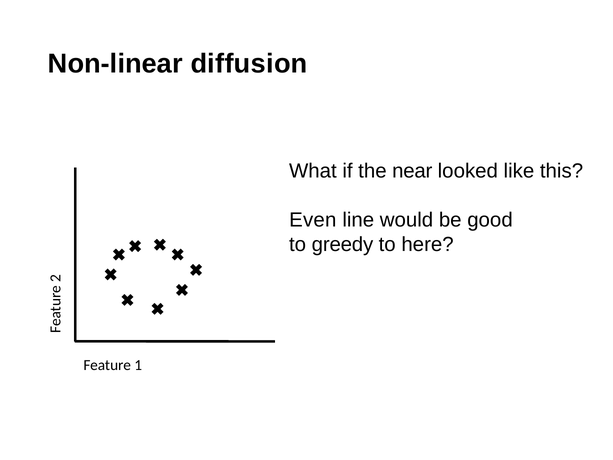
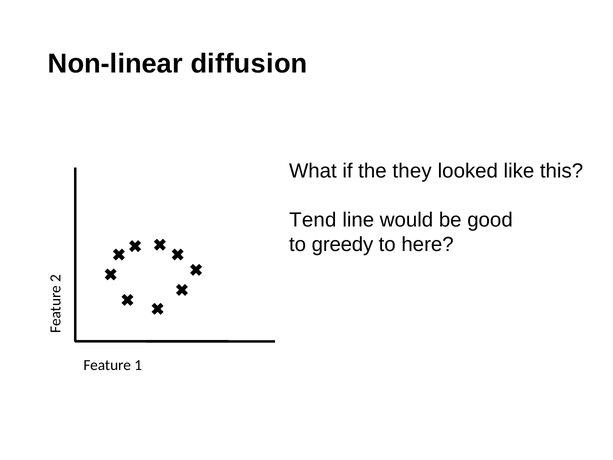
near: near -> they (412, 171)
Even: Even -> Tend (313, 220)
